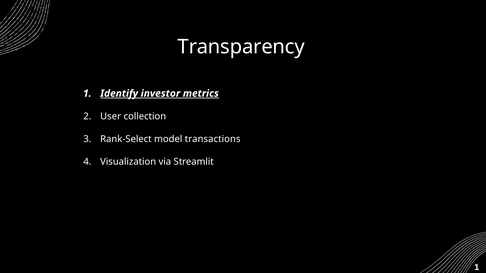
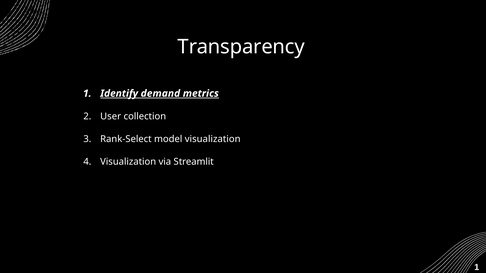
investor: investor -> demand (160, 94)
model transactions: transactions -> visualization (213, 139)
